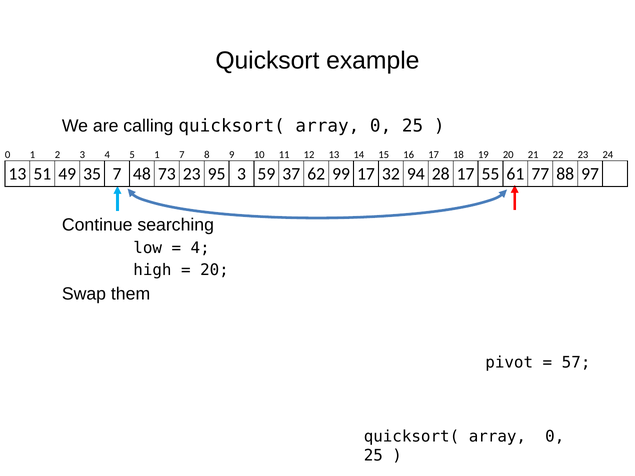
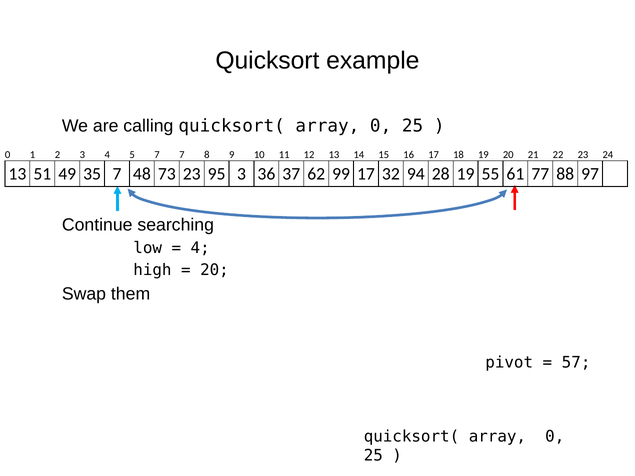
5 1: 1 -> 7 (157, 155)
59: 59 -> 36 (266, 174)
28 17: 17 -> 19 (466, 174)
